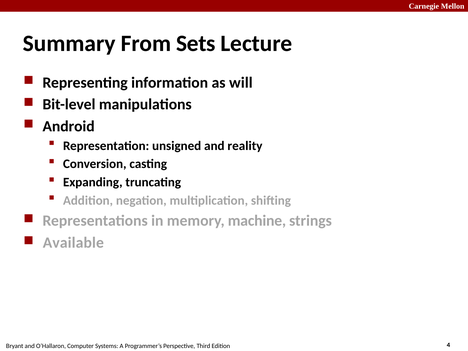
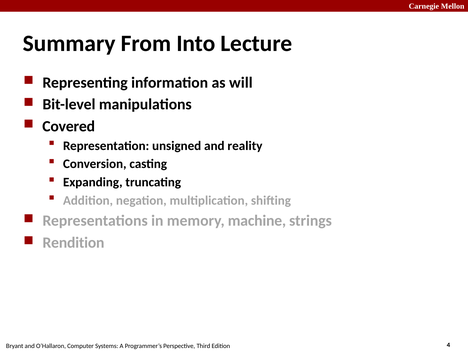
Sets: Sets -> Into (196, 43)
Android: Android -> Covered (69, 126)
Available: Available -> Rendition (73, 243)
